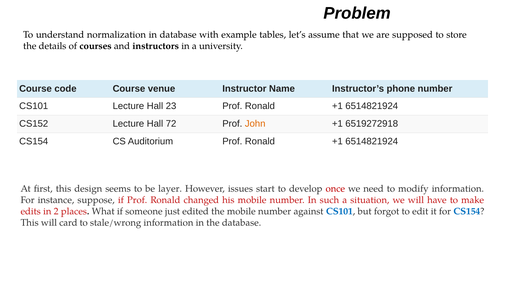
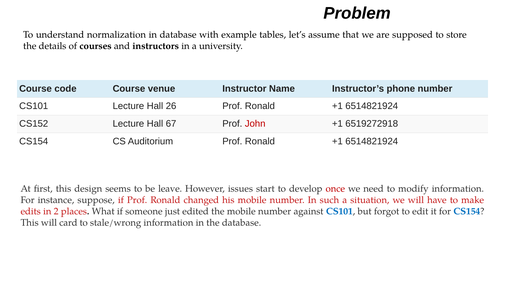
23: 23 -> 26 (171, 106)
72: 72 -> 67 (171, 124)
John colour: orange -> red (255, 124)
layer: layer -> leave (170, 189)
